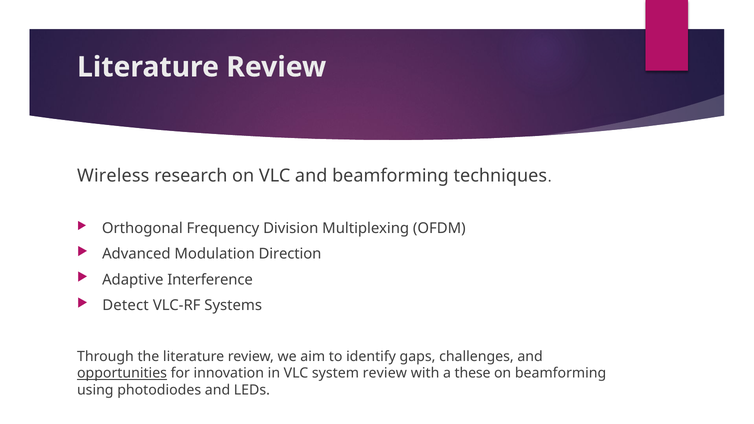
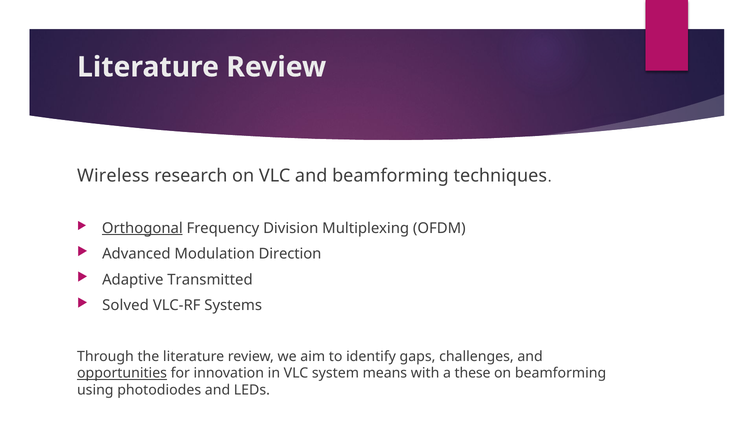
Orthogonal underline: none -> present (142, 228)
Interference: Interference -> Transmitted (210, 280)
Detect: Detect -> Solved (126, 305)
system review: review -> means (385, 373)
